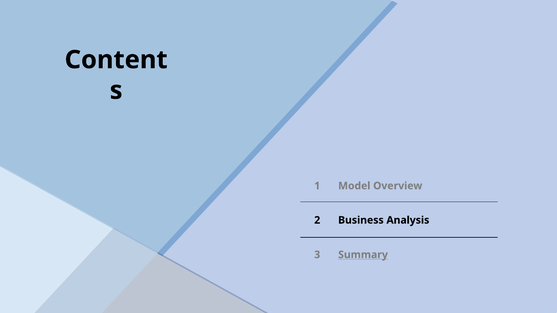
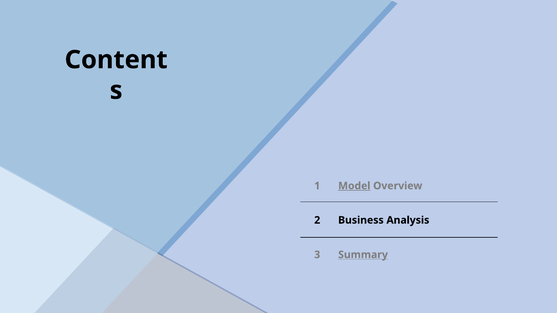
Model underline: none -> present (354, 186)
